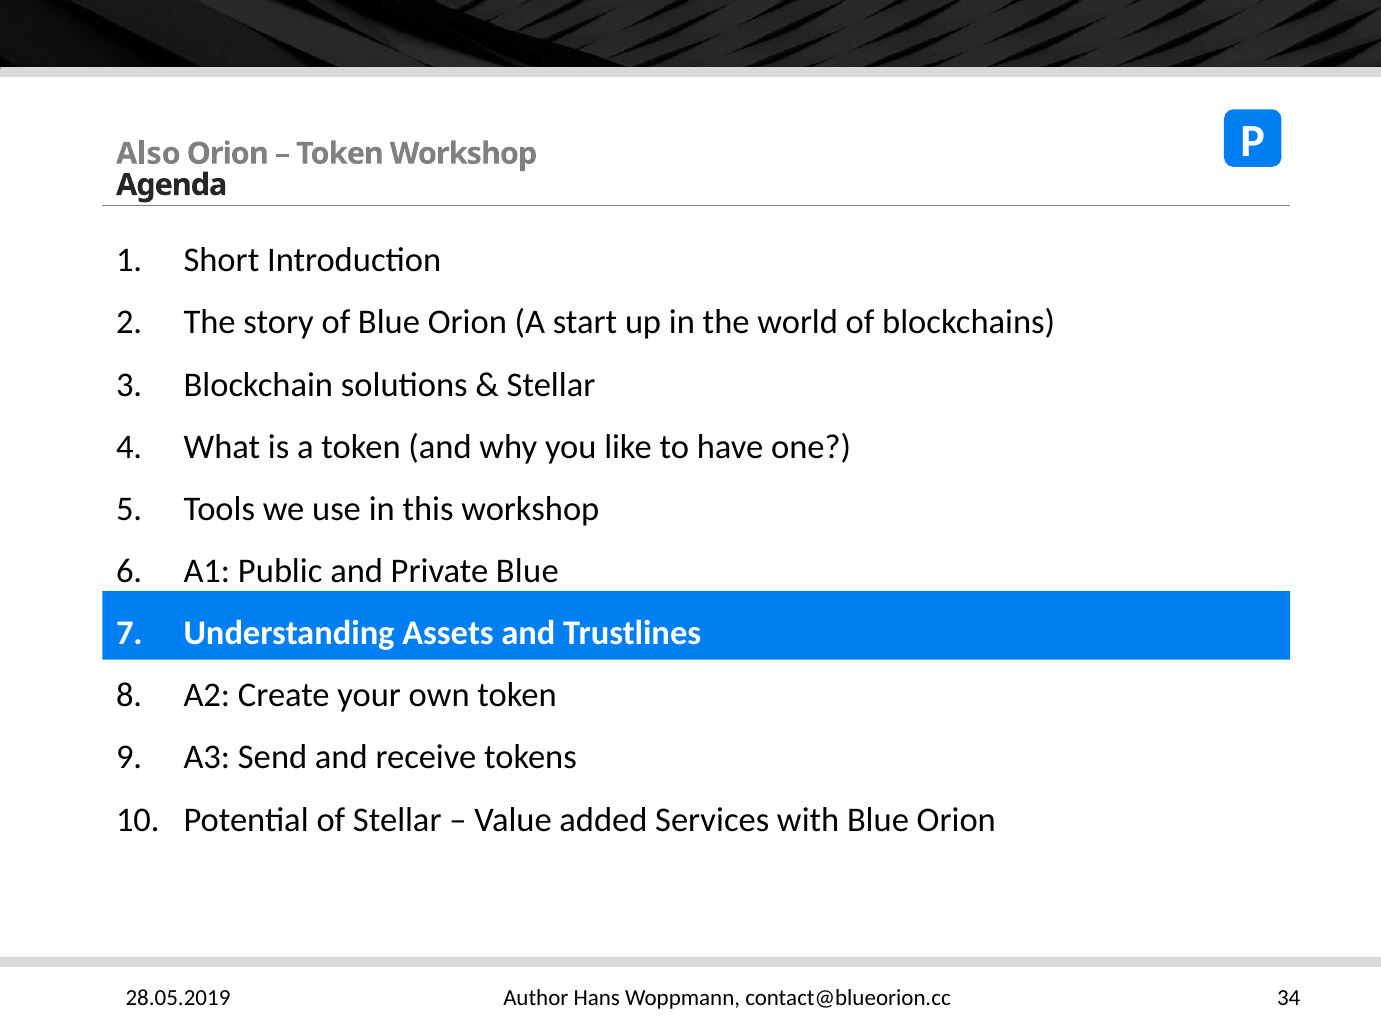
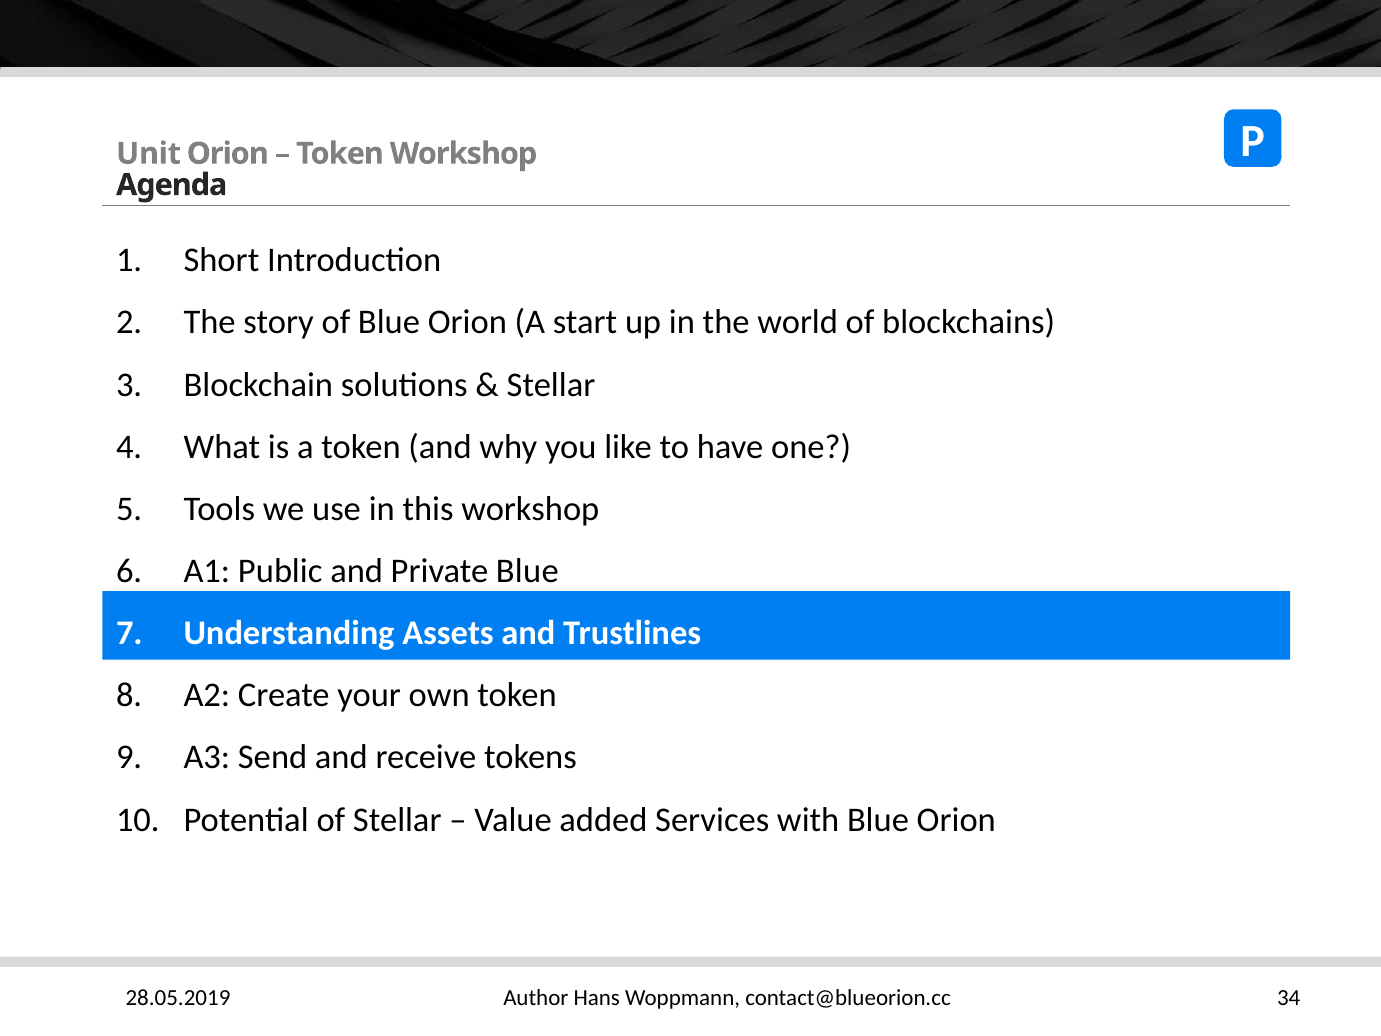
Also: Also -> Unit (149, 154)
